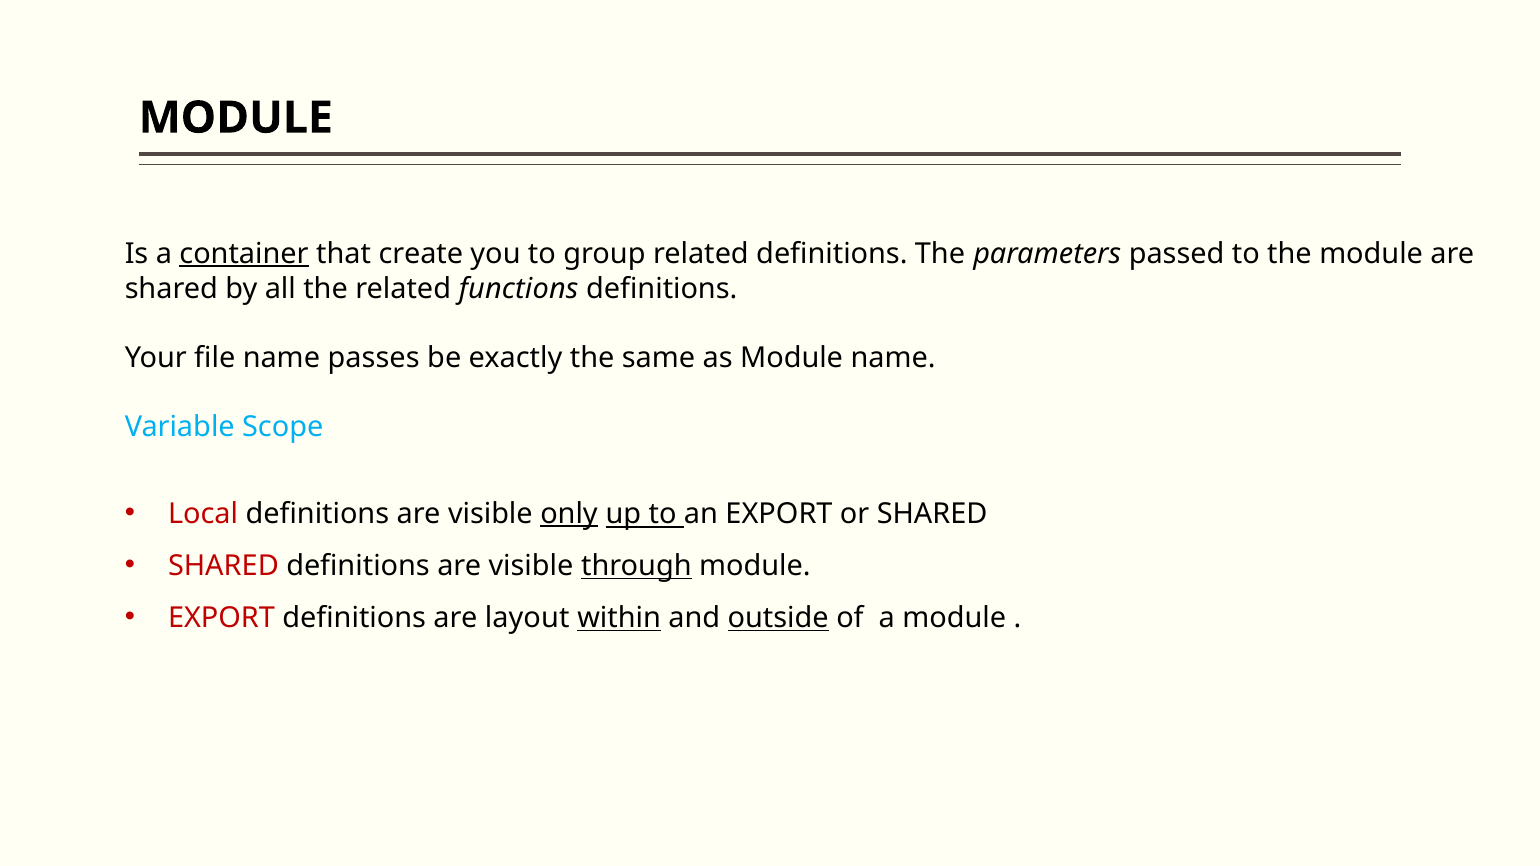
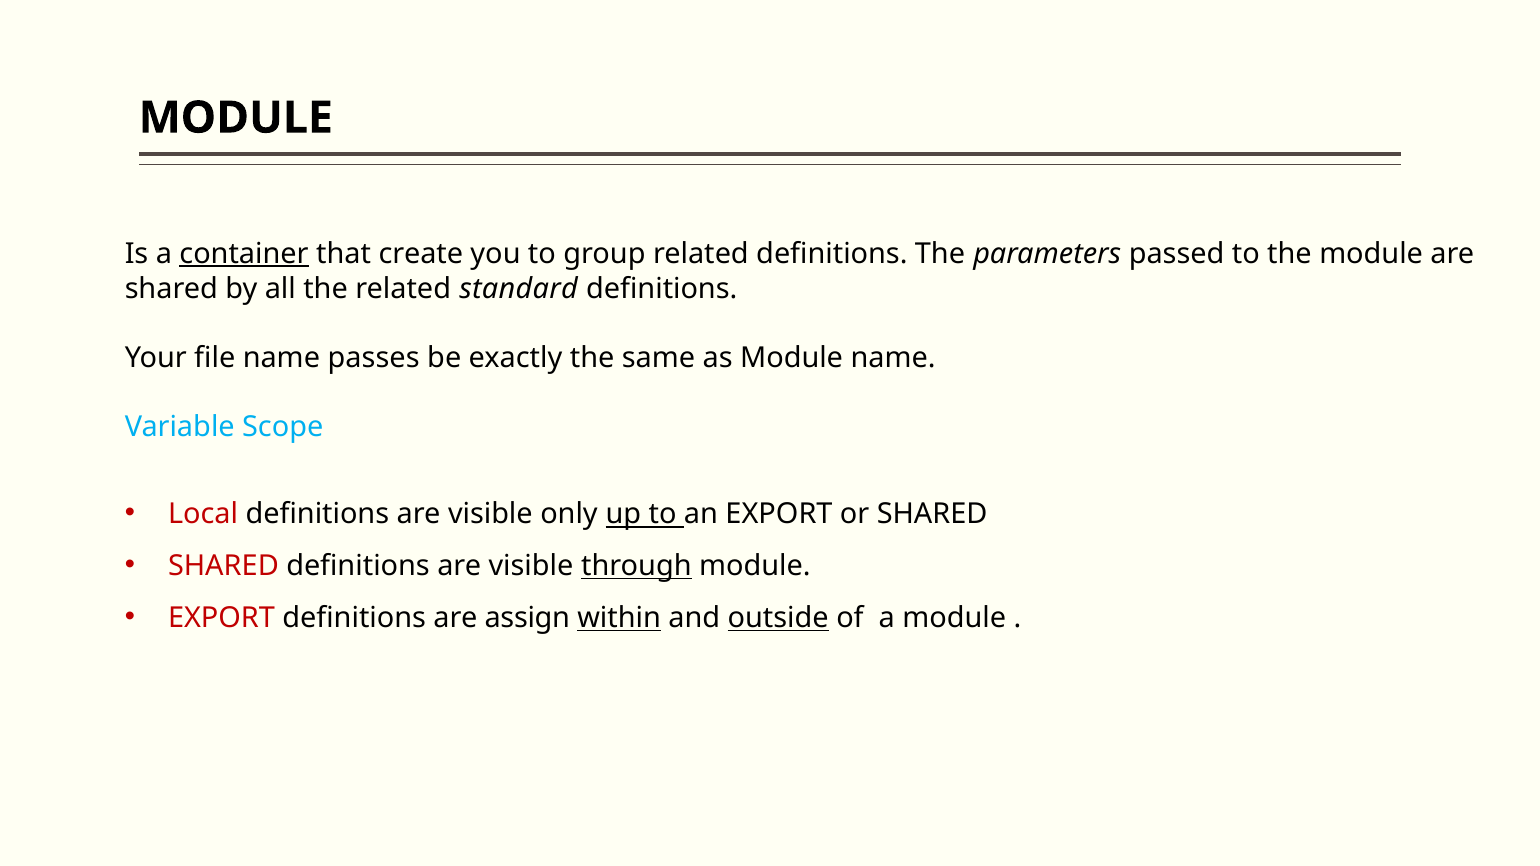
functions: functions -> standard (519, 289)
only underline: present -> none (569, 514)
layout: layout -> assign (527, 618)
